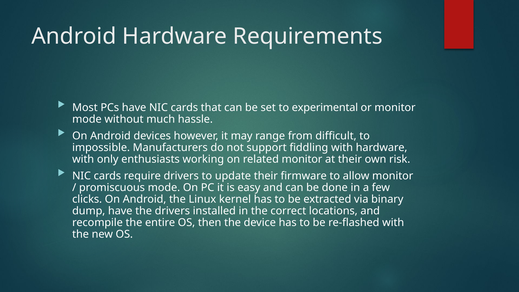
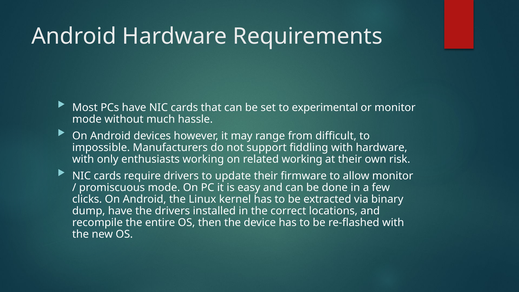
related monitor: monitor -> working (302, 159)
